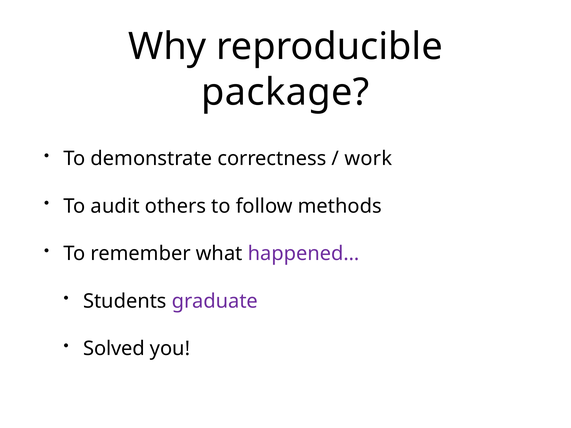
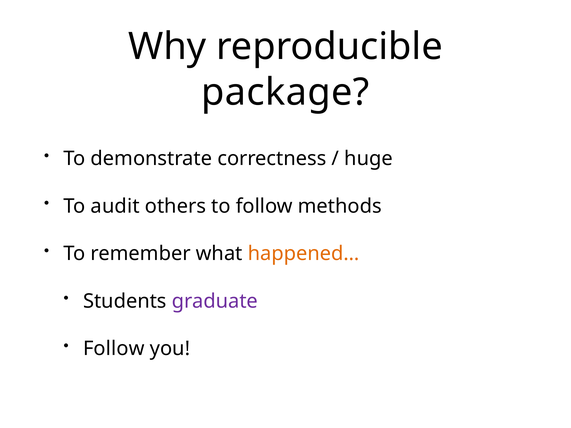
work: work -> huge (369, 159)
happened… colour: purple -> orange (304, 254)
Solved: Solved -> Follow (114, 349)
